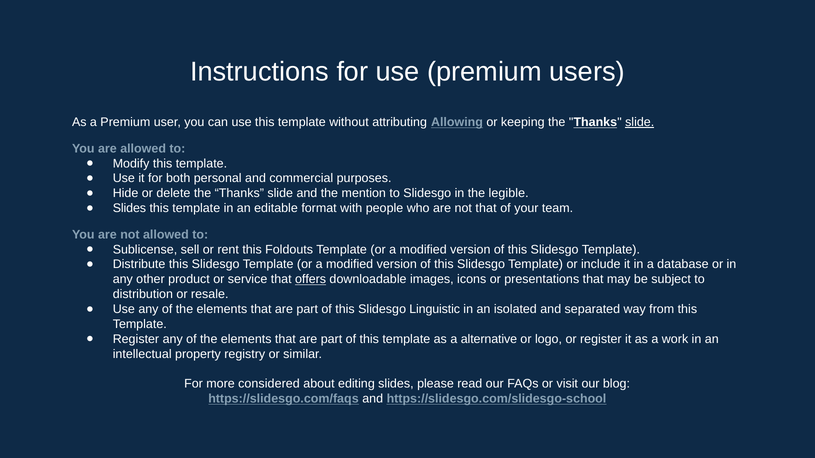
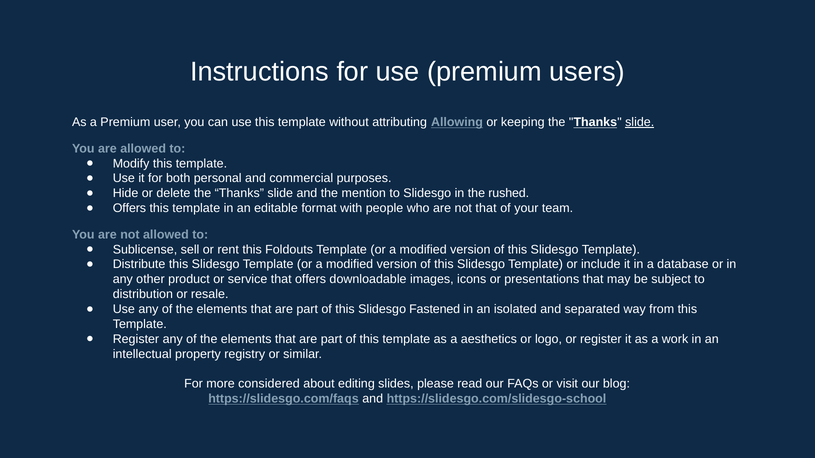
legible: legible -> rushed (509, 193)
Slides: Slides -> Offers (129, 208)
offers underline: present -> none (311, 280)
Linguistic: Linguistic -> Fastened (435, 309)
alternative: alternative -> aesthetics (489, 339)
